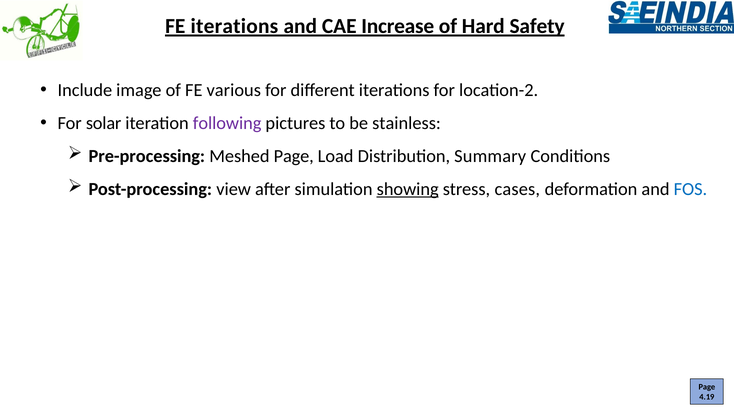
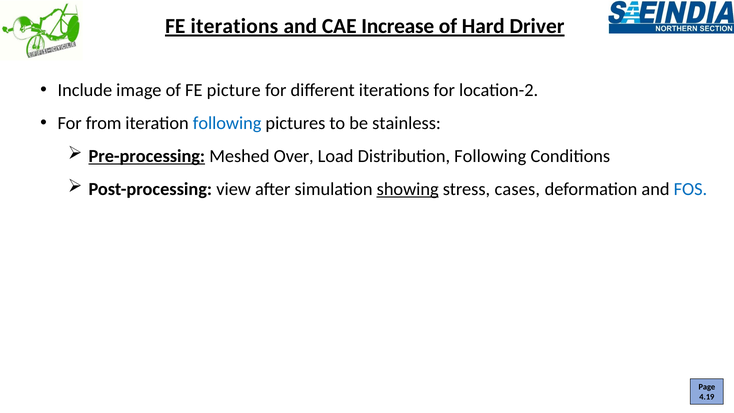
Safety: Safety -> Driver (537, 26)
various: various -> picture (234, 90)
solar: solar -> from (104, 123)
following colour: purple -> blue (227, 123)
Pre-processing underline: none -> present (147, 156)
Meshed Page: Page -> Over (294, 156)
Distribution Summary: Summary -> Following (490, 156)
